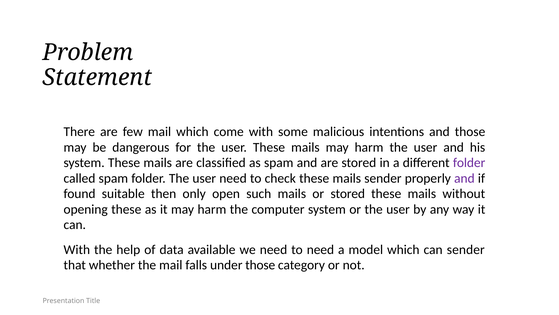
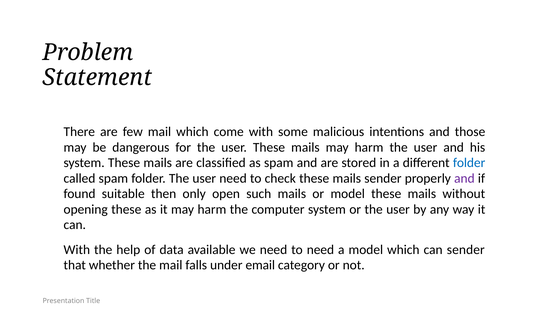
folder colour: purple -> blue (469, 163)
or stored: stored -> model (348, 193)
under those: those -> email (260, 265)
